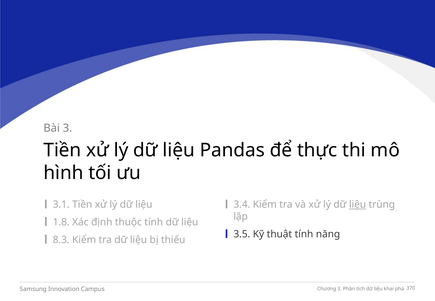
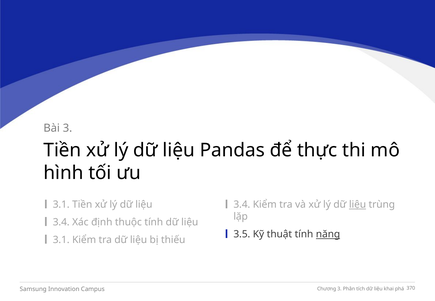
1.8: 1.8 -> 3.4 (61, 222)
năng underline: none -> present (328, 234)
8.3: 8.3 -> 3.1 (61, 240)
